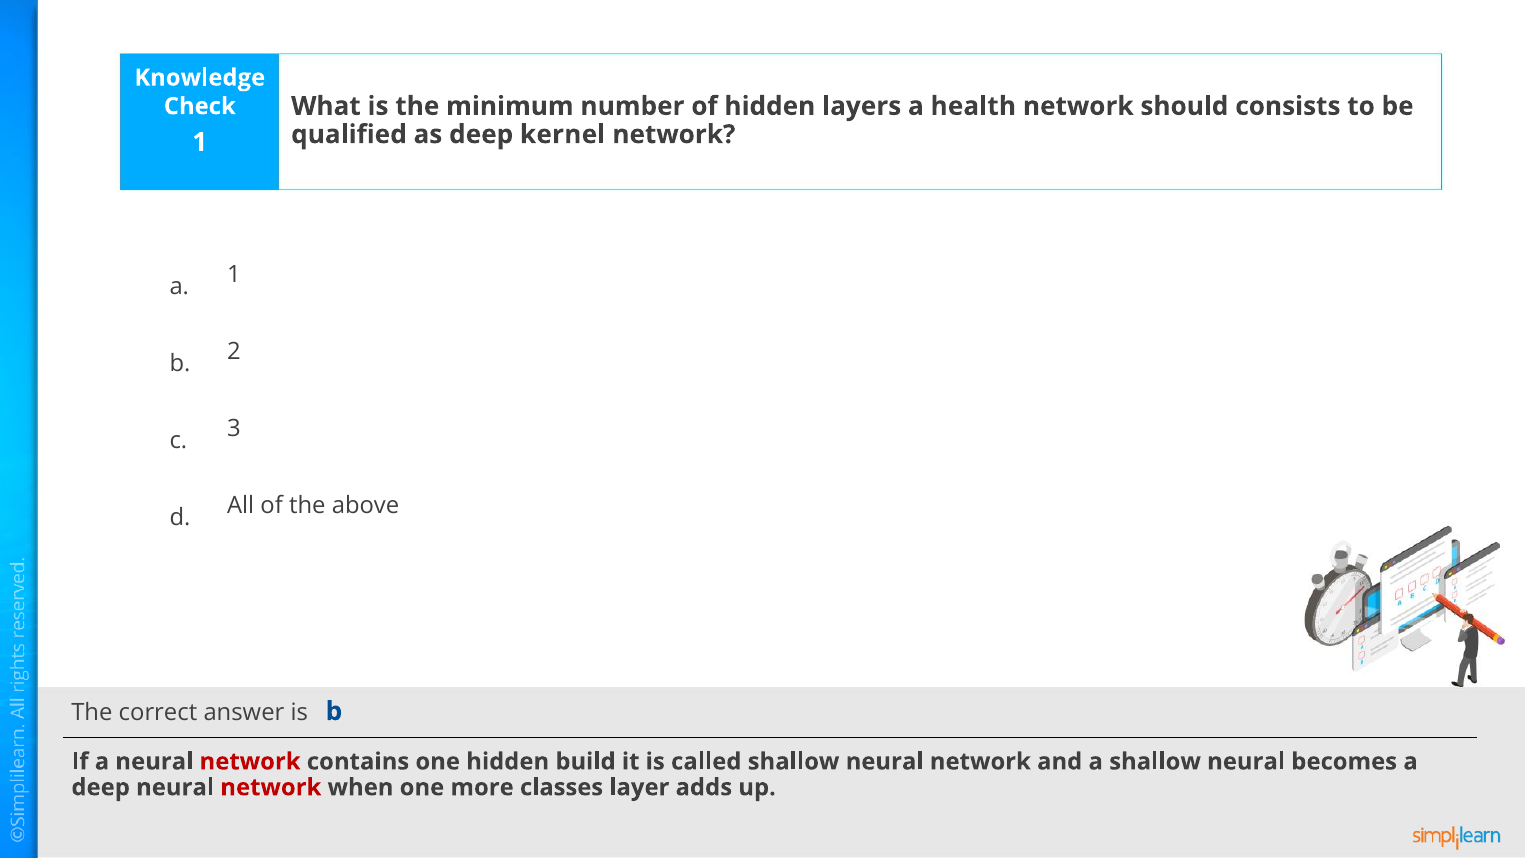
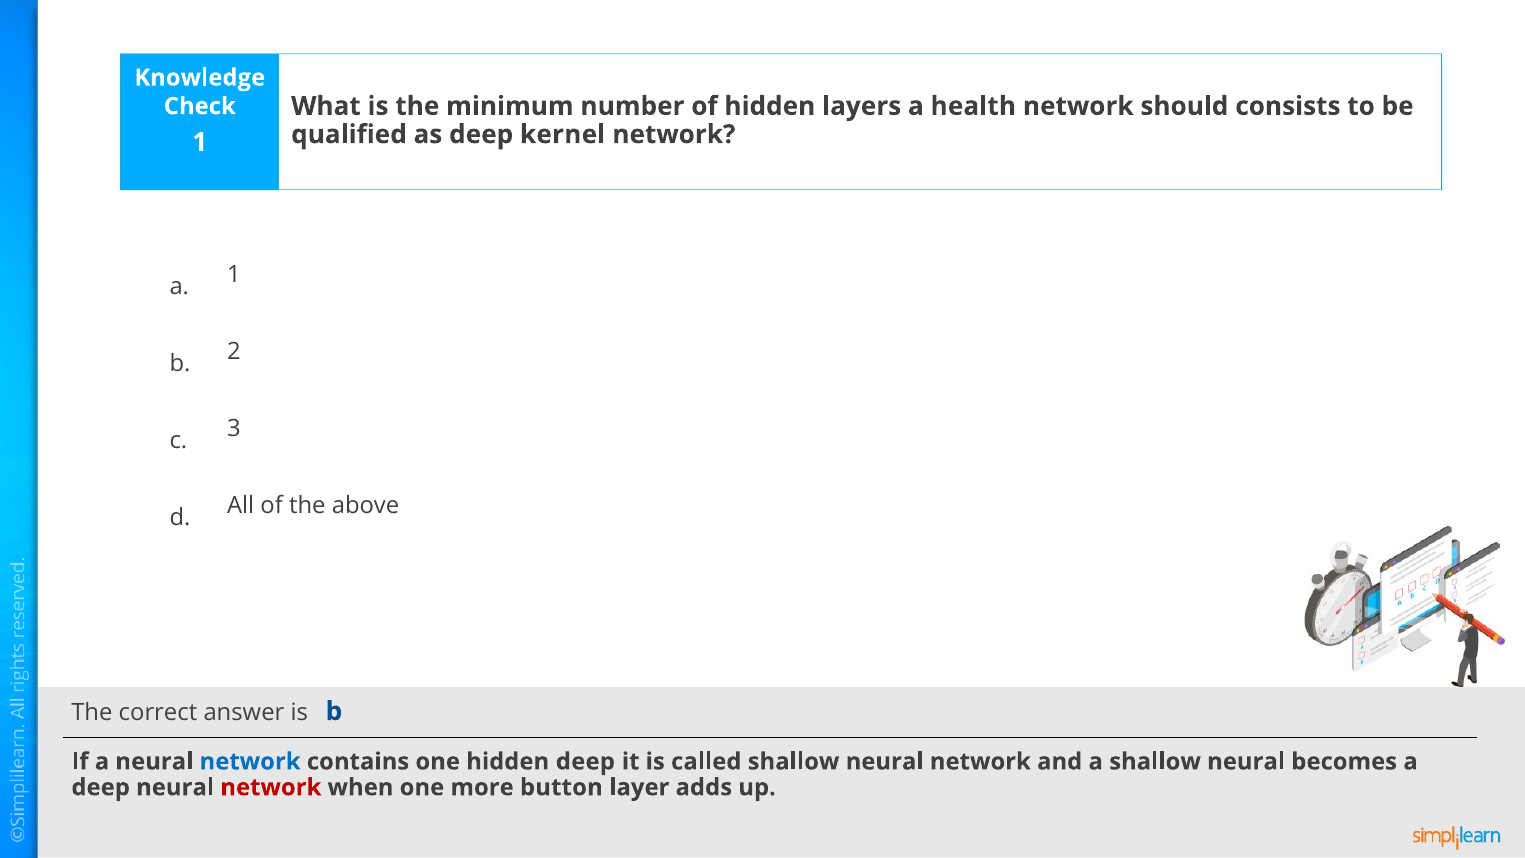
network colour: red -> blue (250, 761)
hidden build: build -> deep (585, 761)
classes: classes -> button (561, 787)
